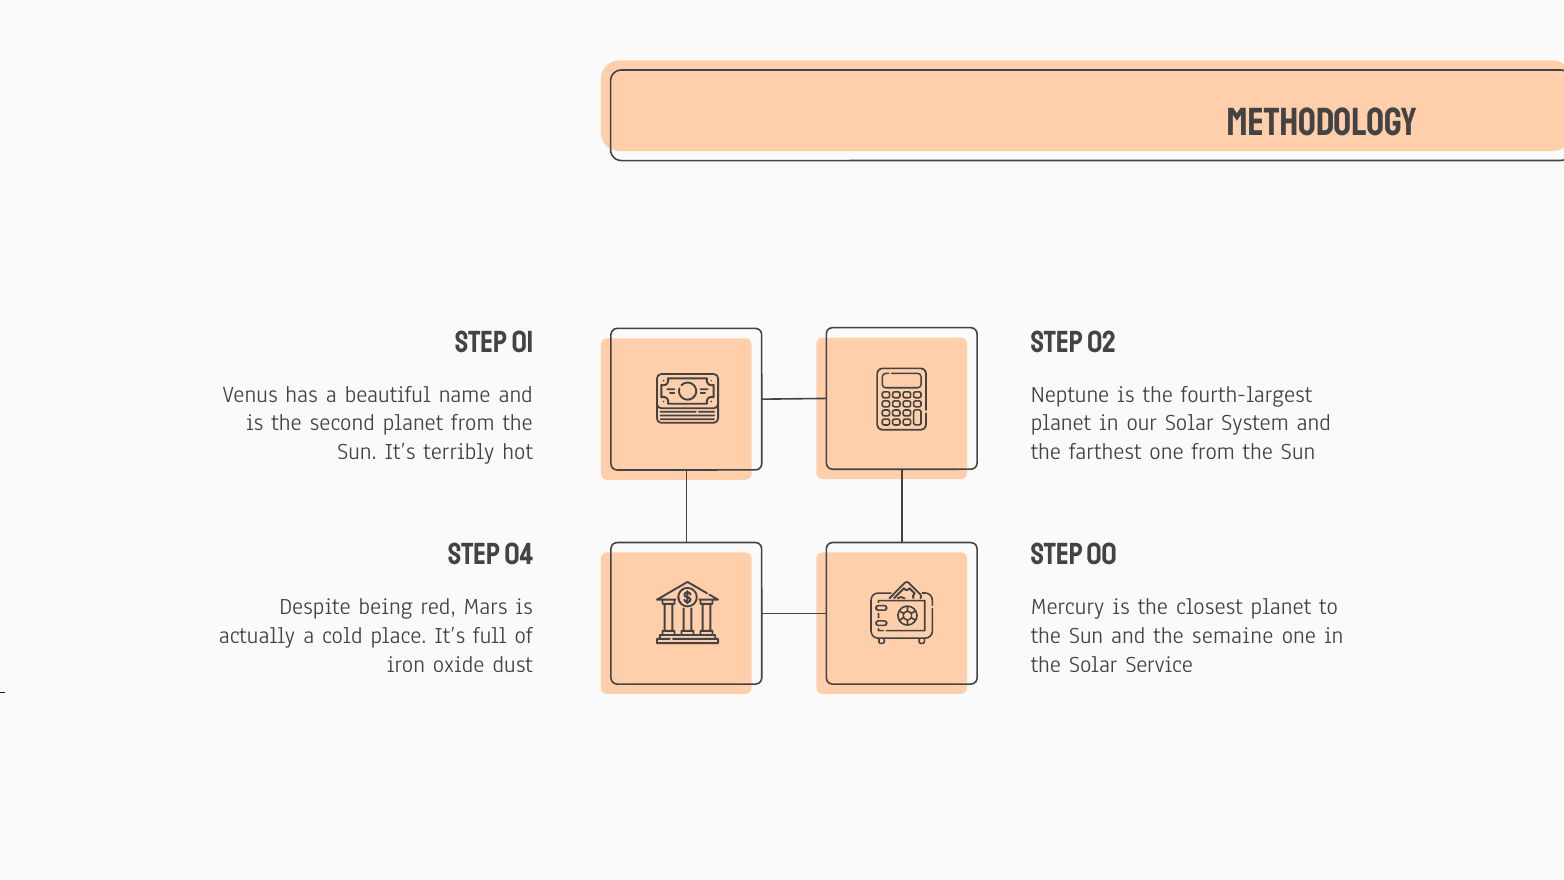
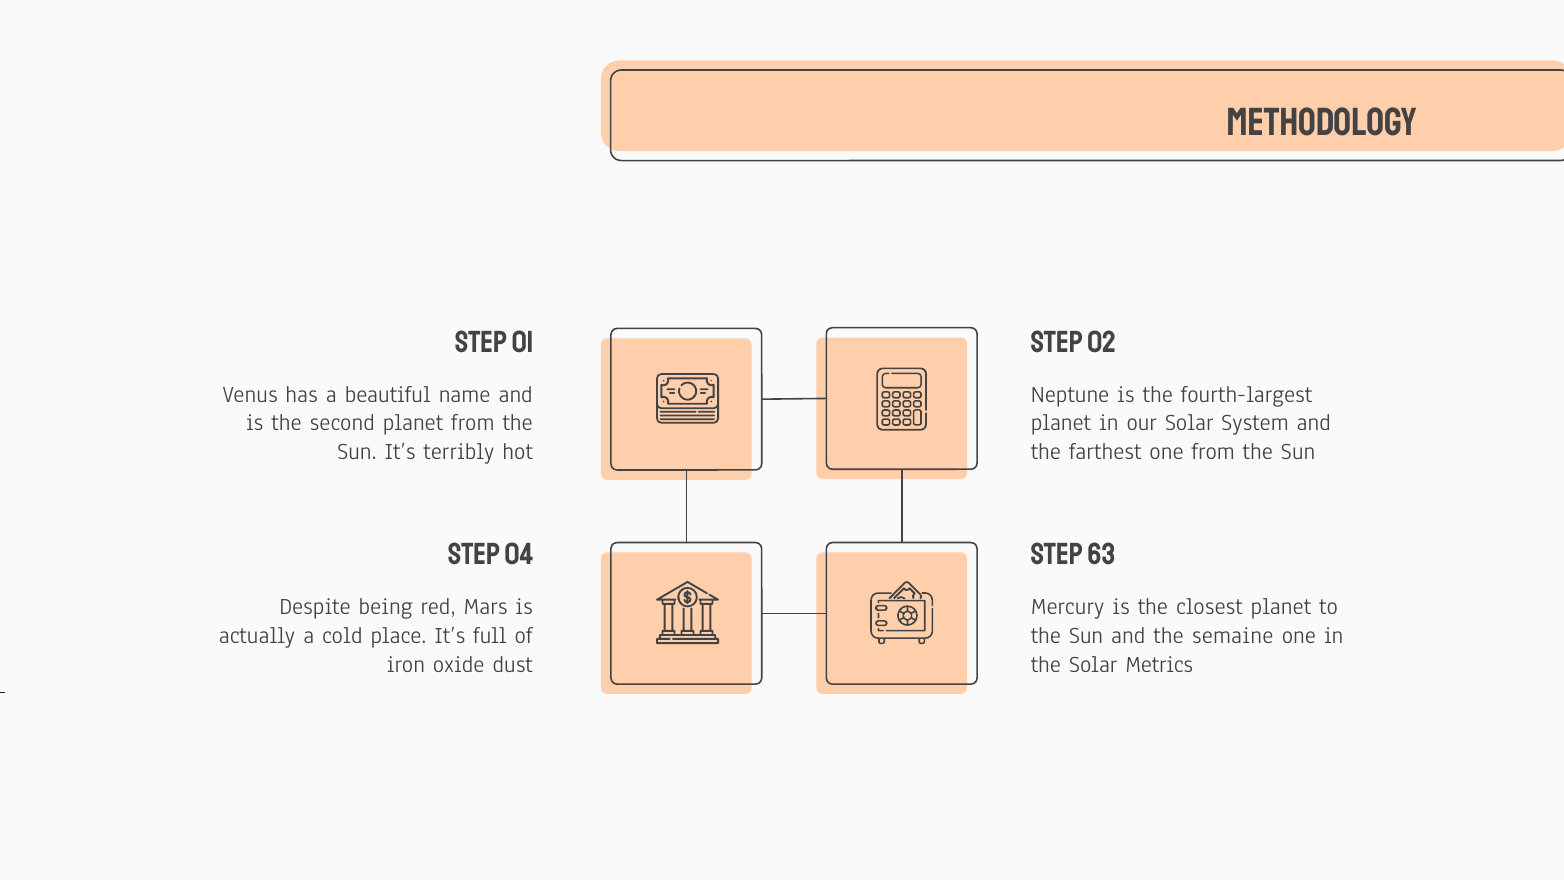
00: 00 -> 63 (1101, 555)
Service: Service -> Metrics (1159, 664)
